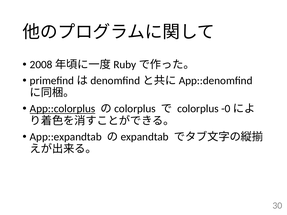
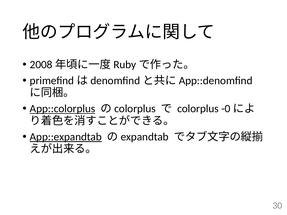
App::expandtab underline: none -> present (66, 137)
